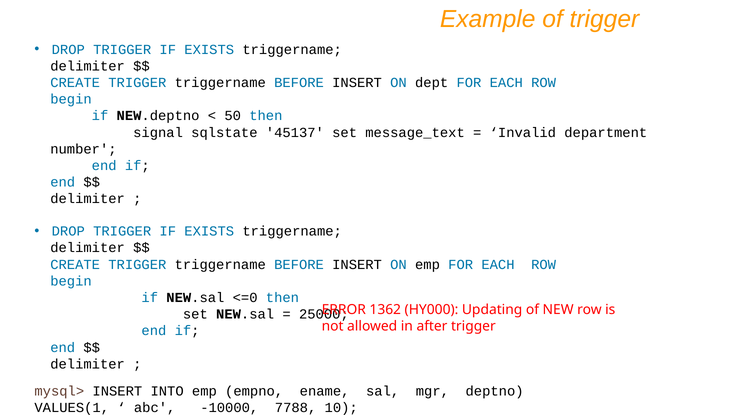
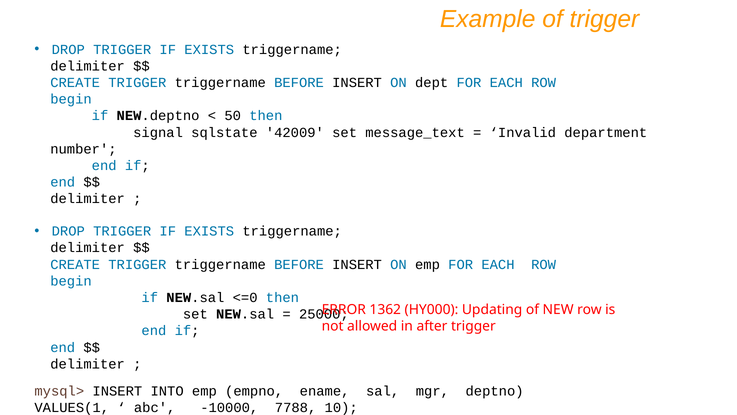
45137: 45137 -> 42009 (295, 132)
